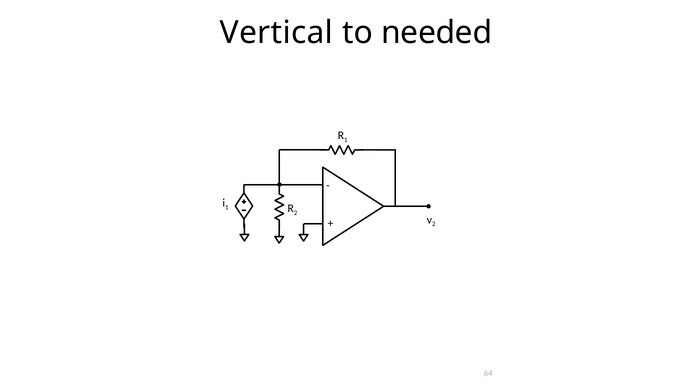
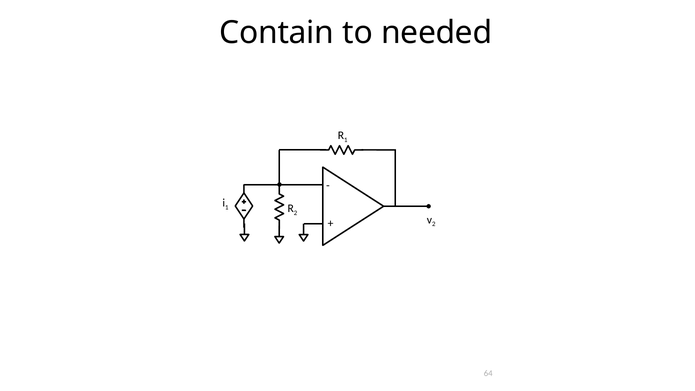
Vertical: Vertical -> Contain (277, 33)
